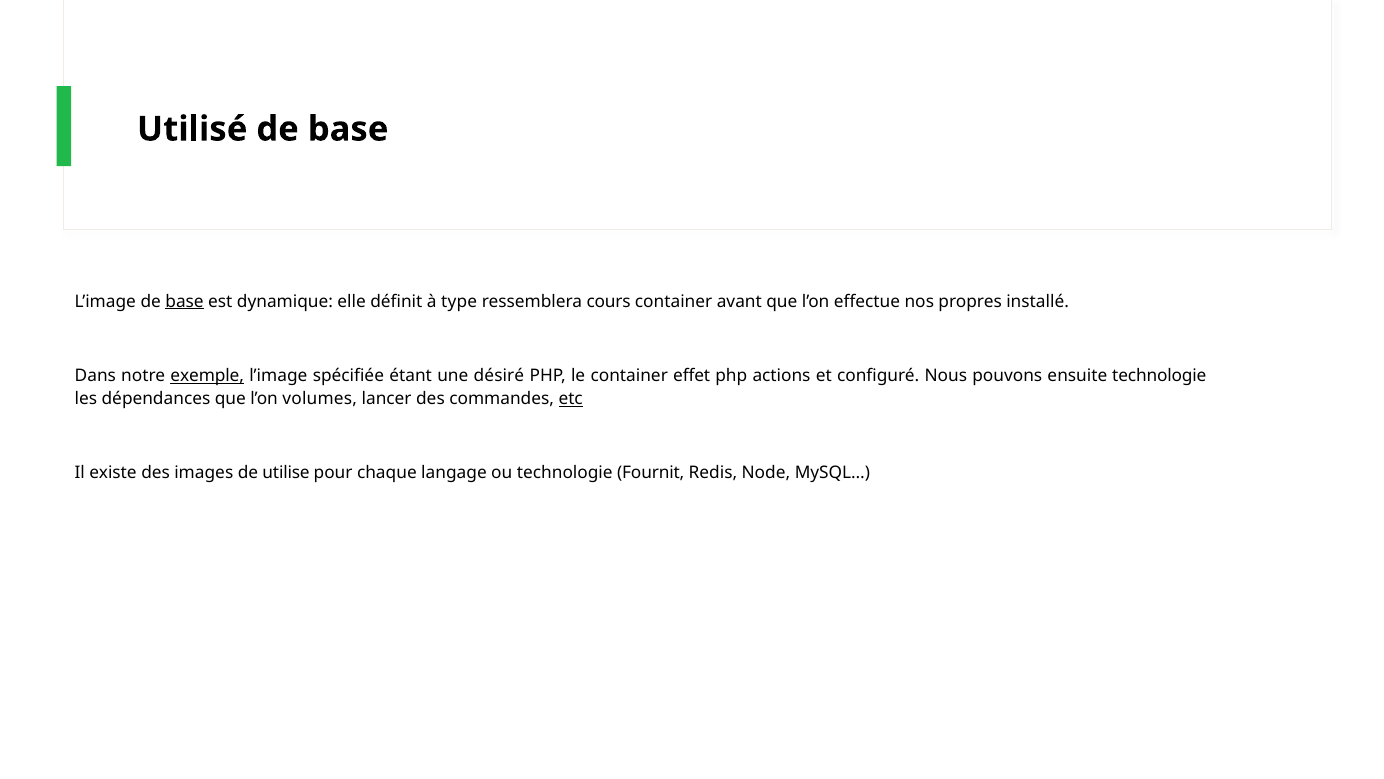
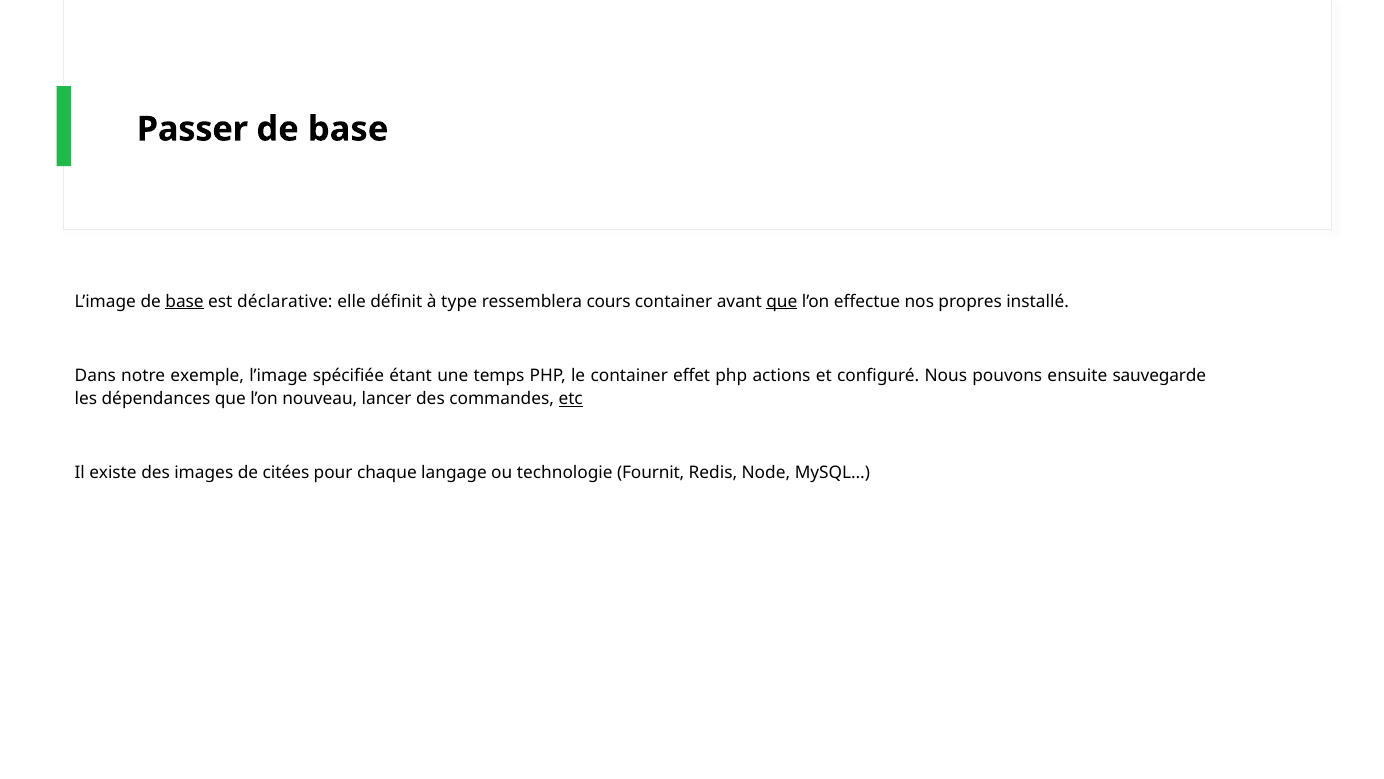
Utilisé: Utilisé -> Passer (192, 129)
dynamique: dynamique -> déclarative (285, 301)
que underline: none -> present (782, 301)
exemple underline: present -> none (207, 376)
désiré: désiré -> temps (499, 376)
ensuite technologie: technologie -> sauvegarde (1159, 376)
volumes: volumes -> nouveau (320, 398)
utilise: utilise -> citées (286, 473)
